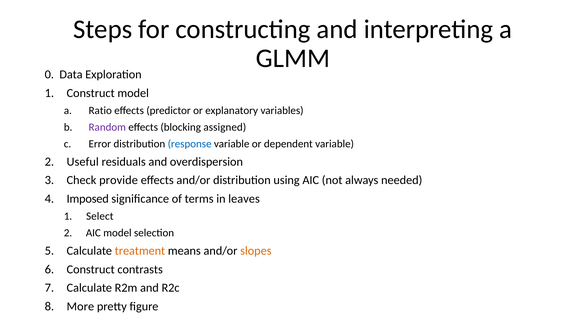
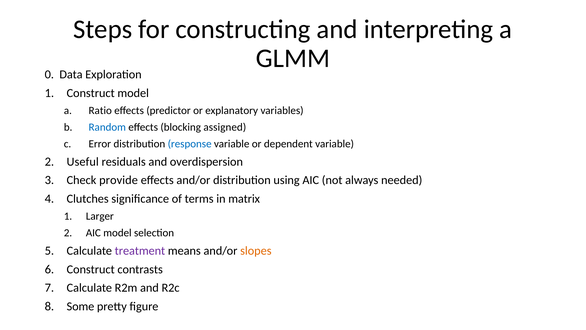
Random colour: purple -> blue (107, 127)
Imposed: Imposed -> Clutches (88, 199)
leaves: leaves -> matrix (244, 199)
Select: Select -> Larger (100, 216)
treatment colour: orange -> purple (140, 250)
More: More -> Some (80, 306)
